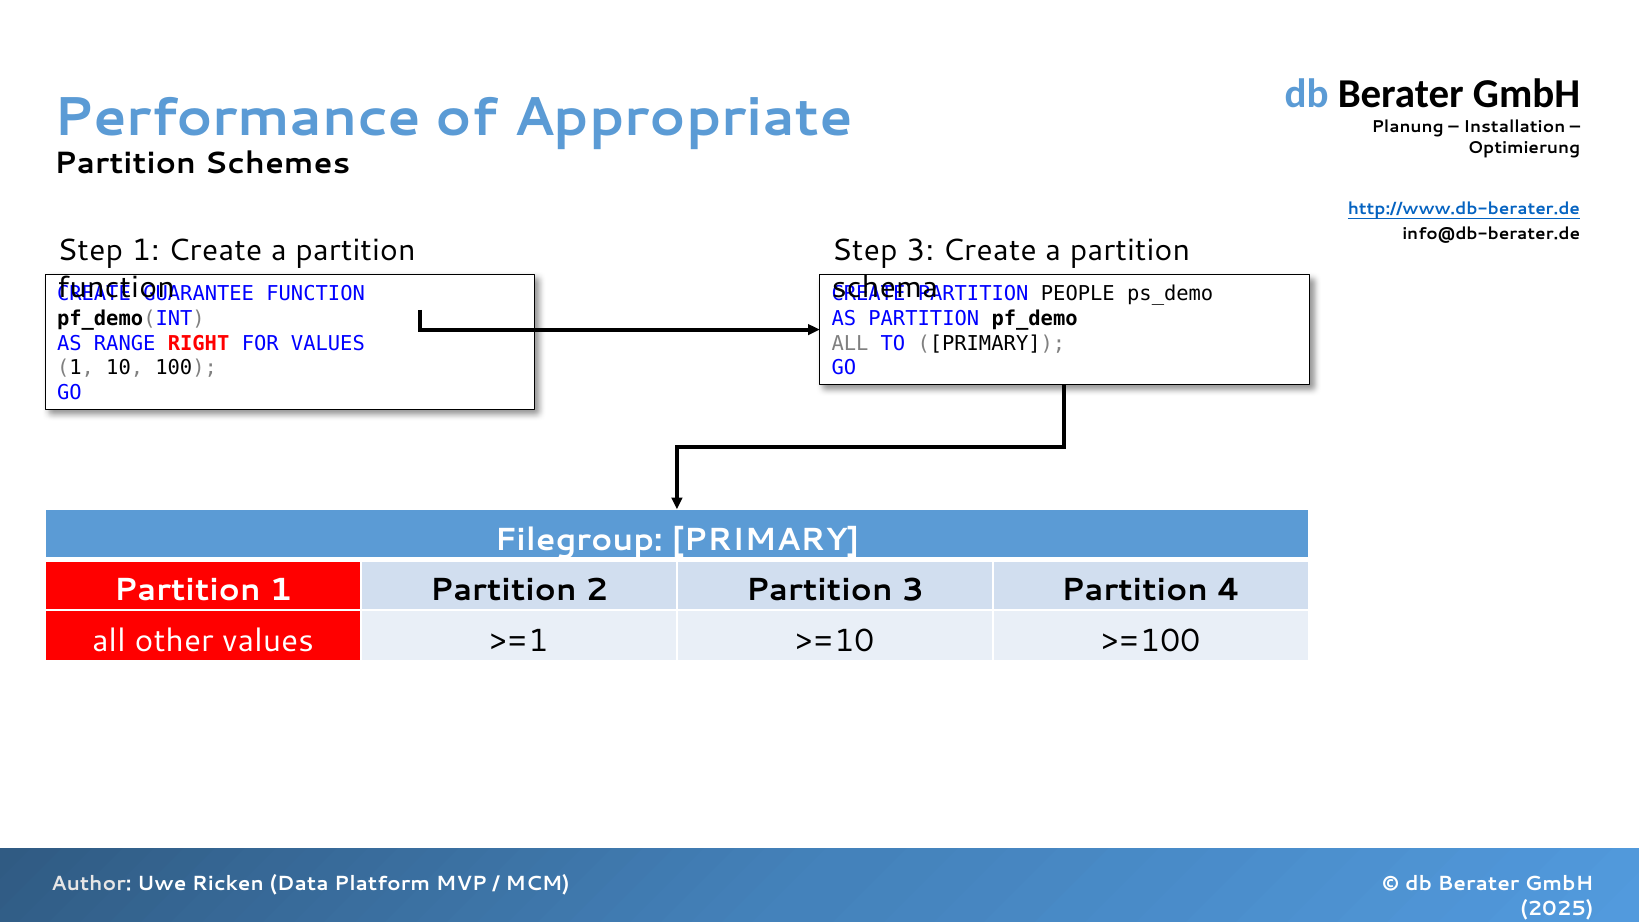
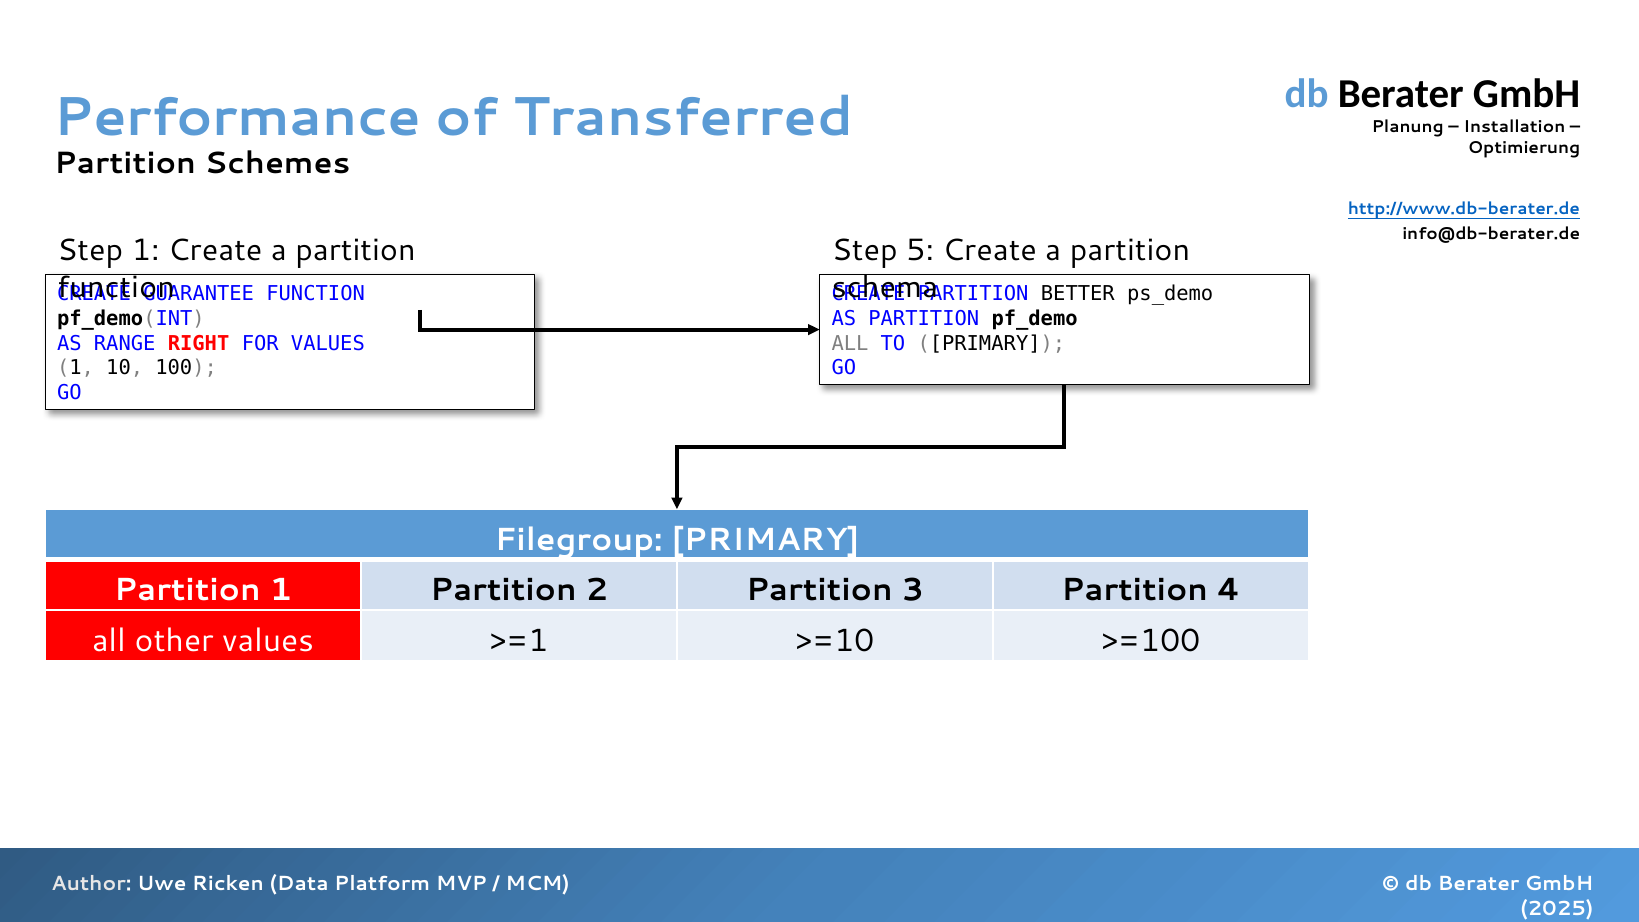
Appropriate: Appropriate -> Transferred (683, 117)
Step 3: 3 -> 5 (920, 250)
PEOPLE: PEOPLE -> BETTER (1078, 294)
